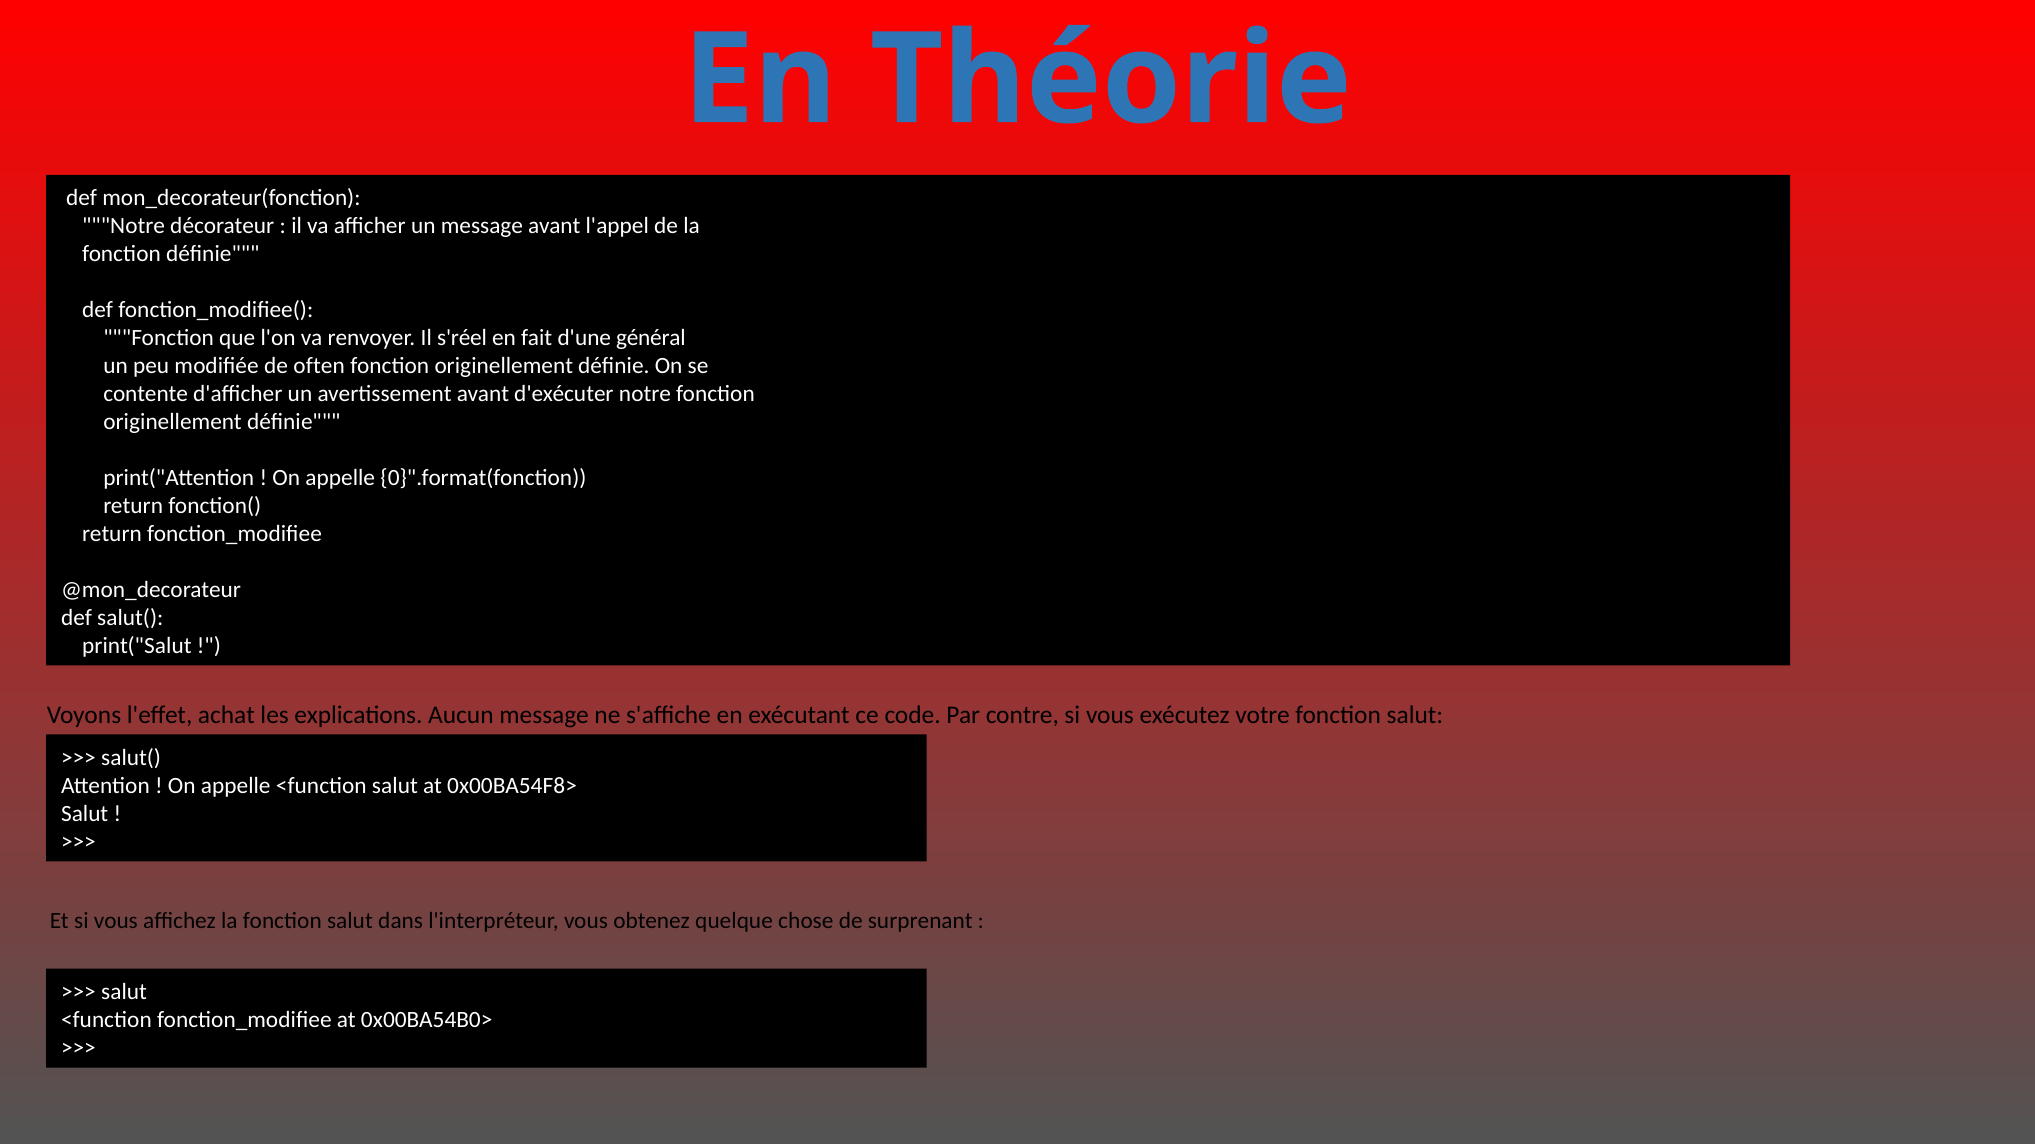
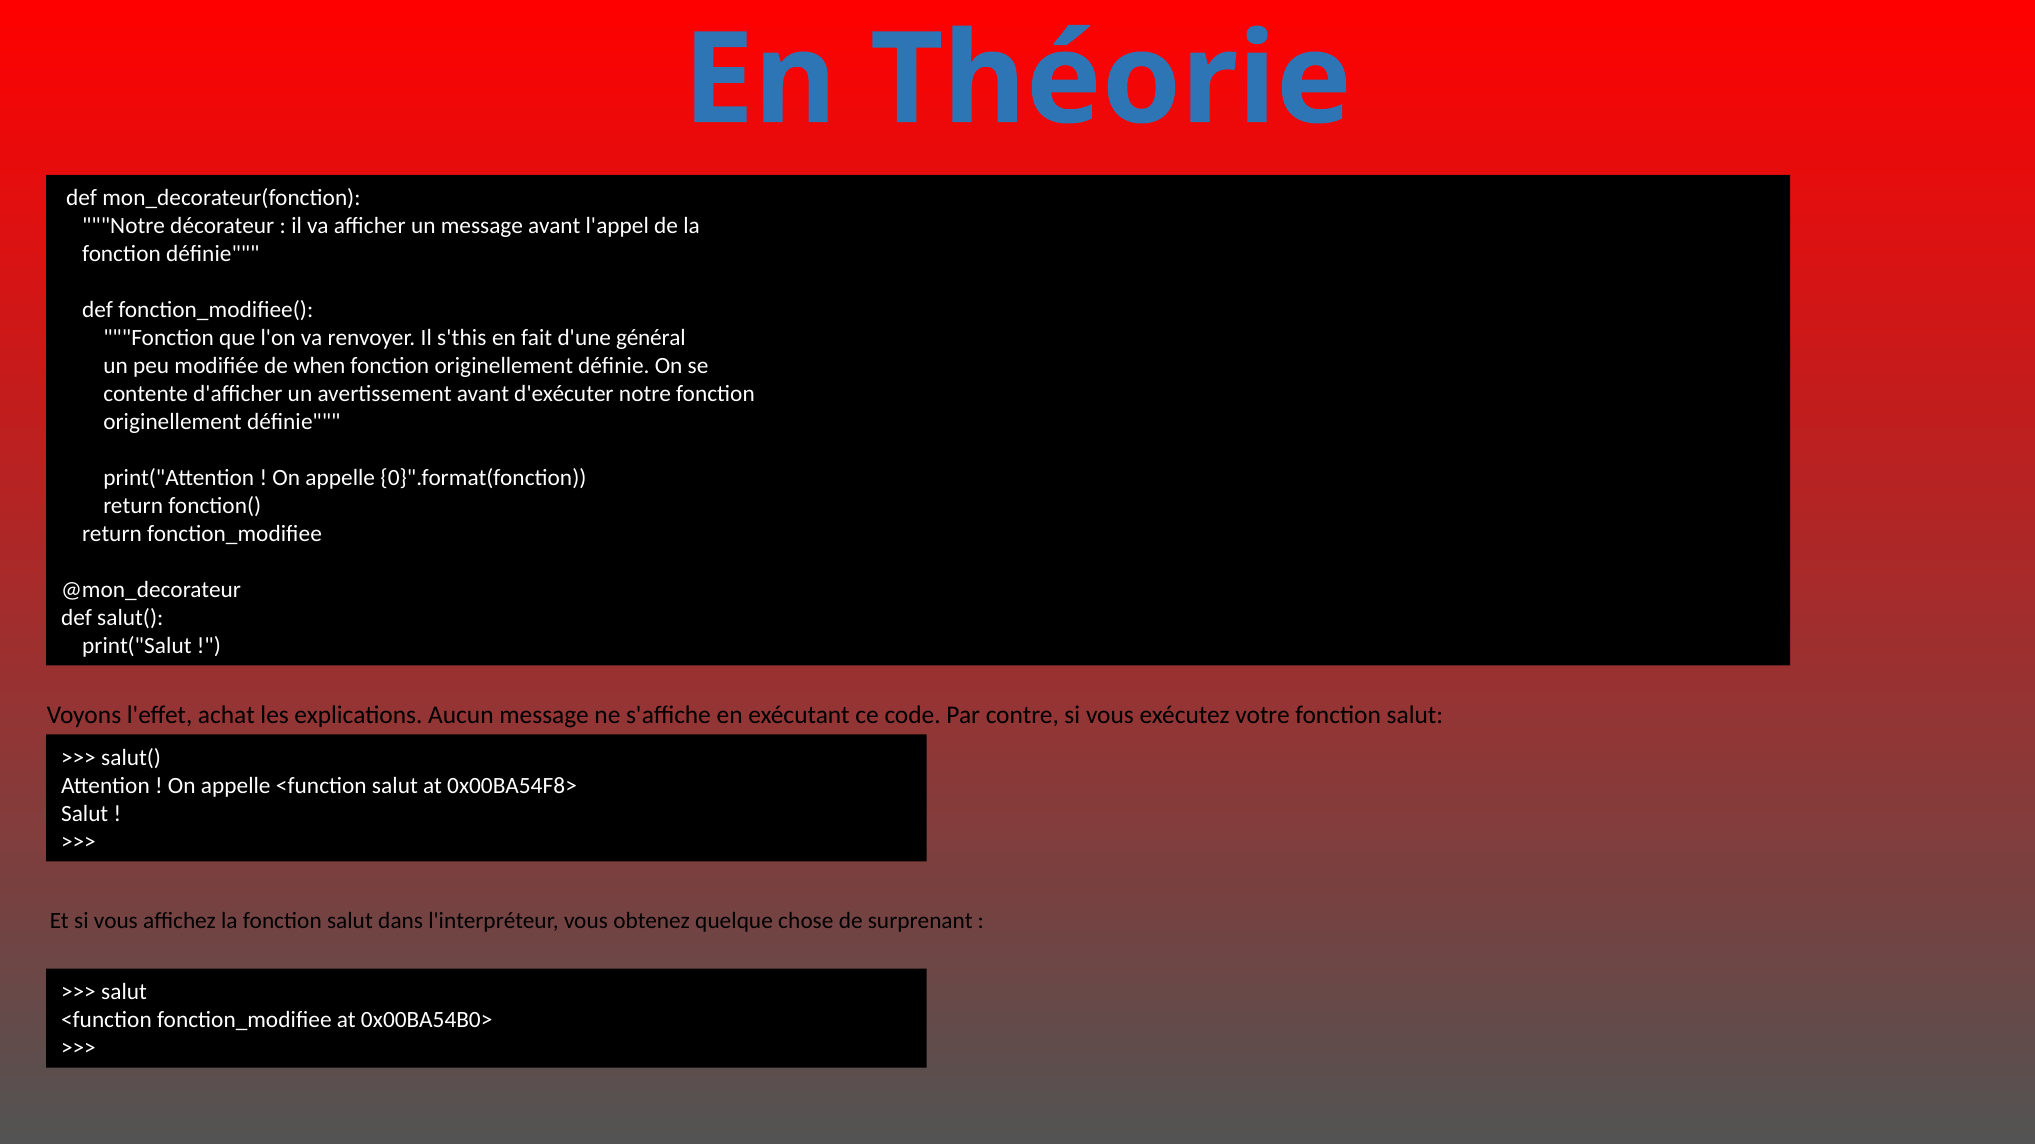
s'réel: s'réel -> s'this (462, 338)
often: often -> when (319, 366)
